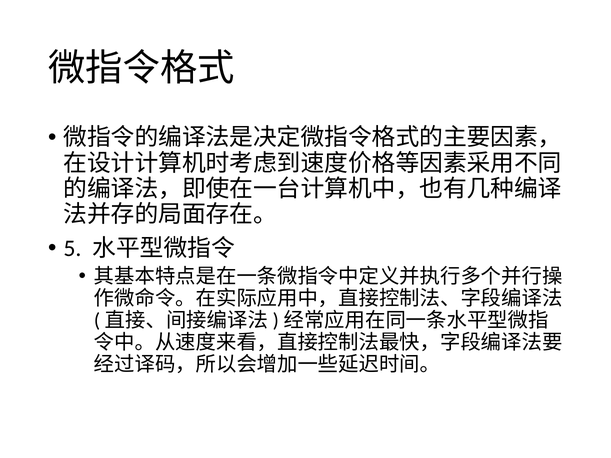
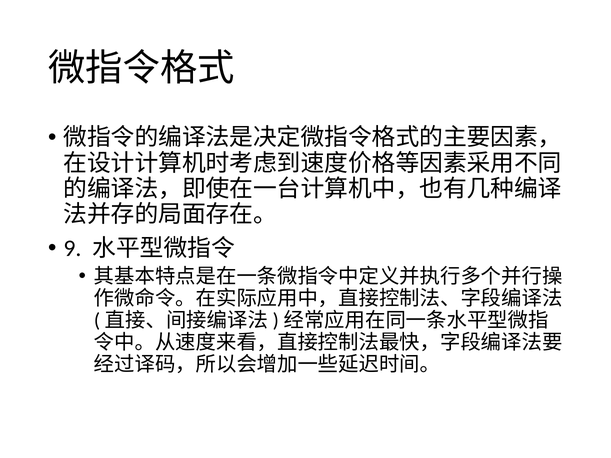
5: 5 -> 9 (72, 249)
